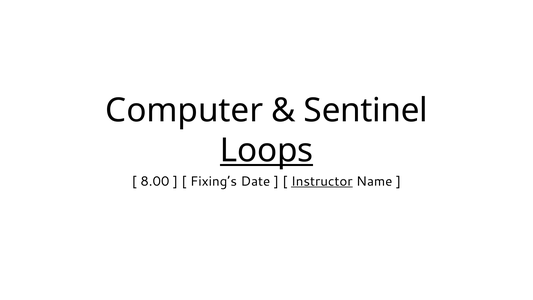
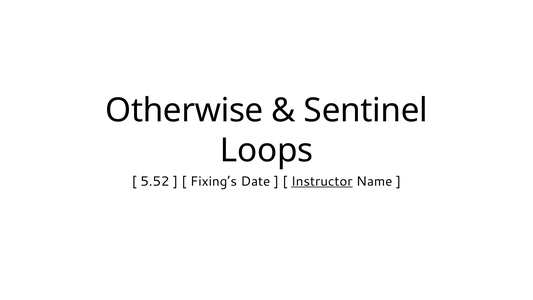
Computer: Computer -> Otherwise (184, 111)
Loops underline: present -> none (267, 151)
8.00: 8.00 -> 5.52 (155, 181)
